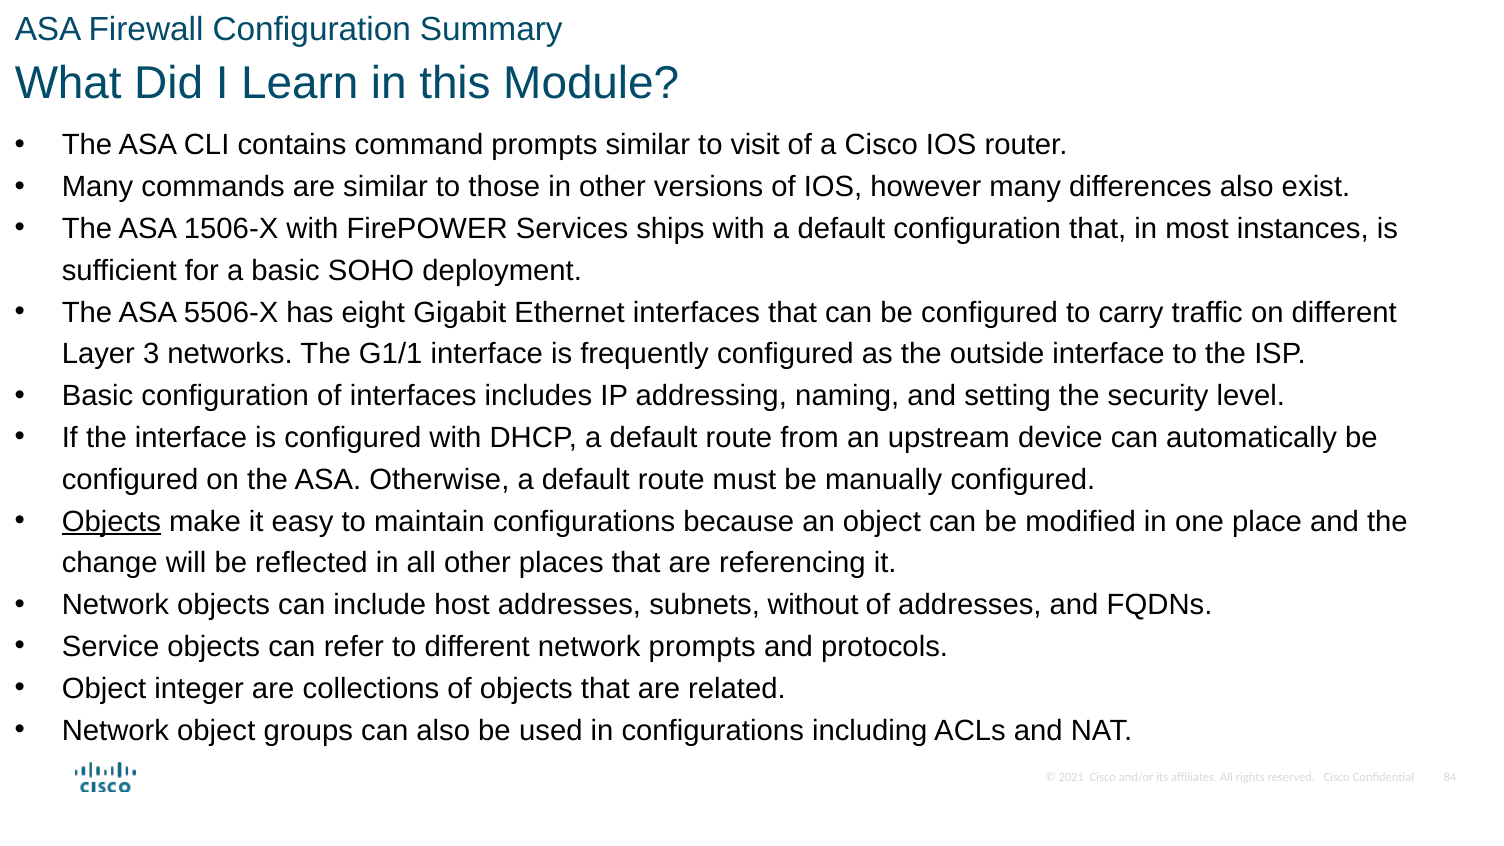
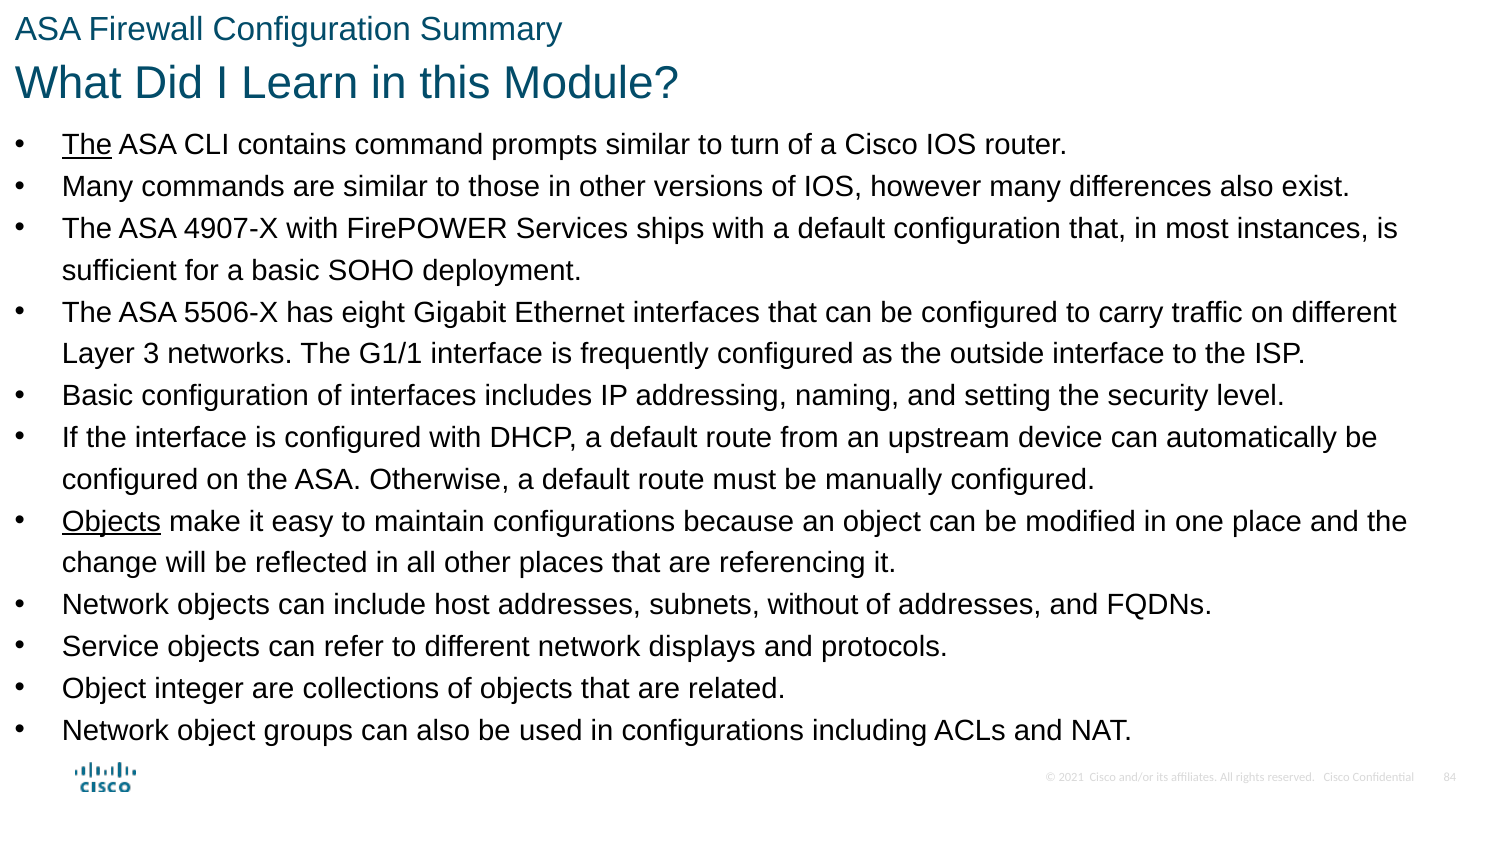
The underline: none -> present (87, 145)
visit: visit -> turn (755, 145)
1506-X: 1506-X -> 4907-X (231, 229)
network prompts: prompts -> displays (702, 647)
